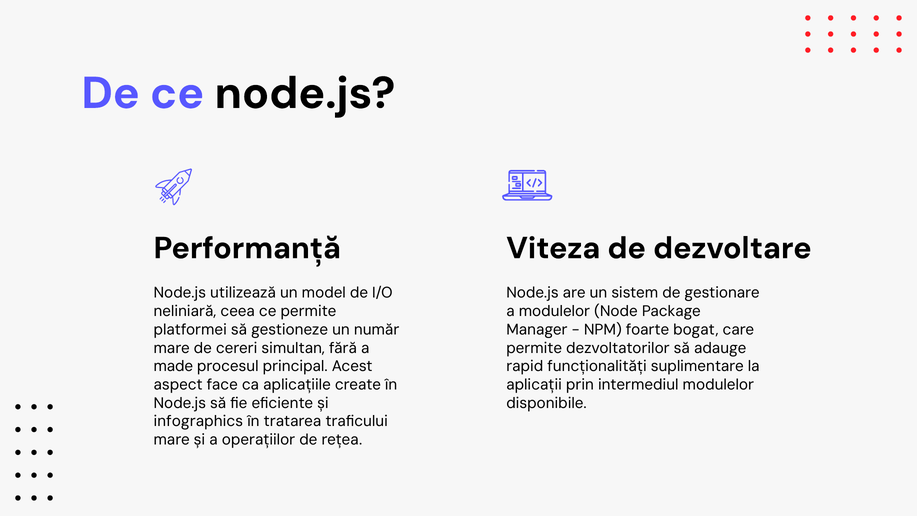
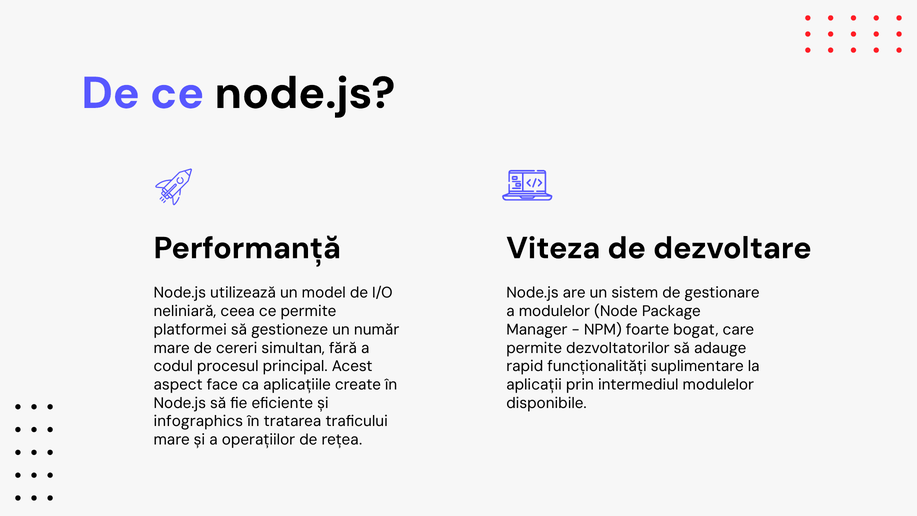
made: made -> codul (173, 366)
